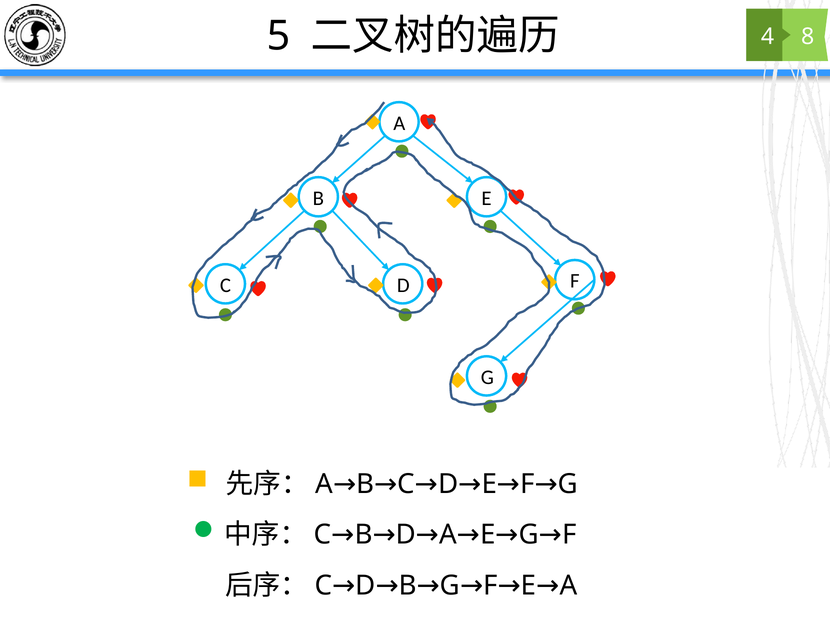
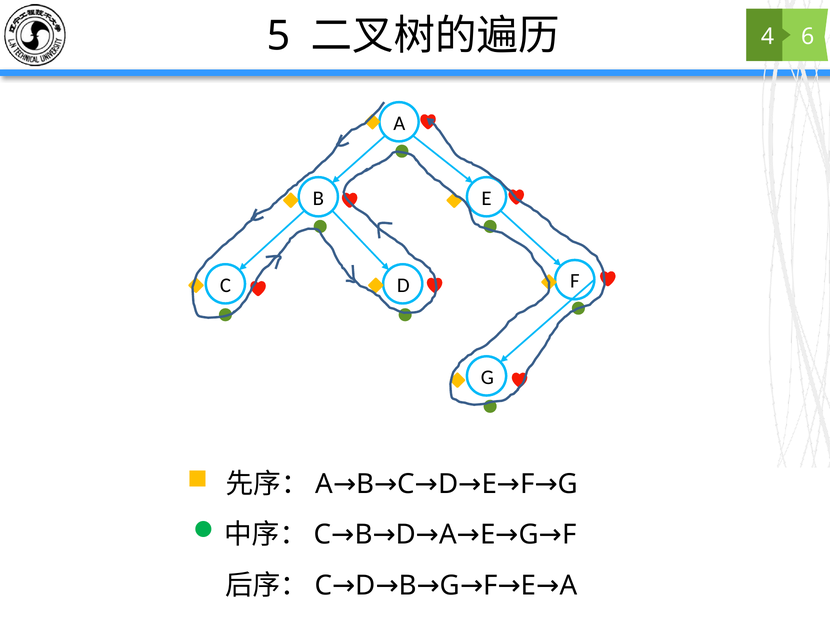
8: 8 -> 6 (808, 36)
